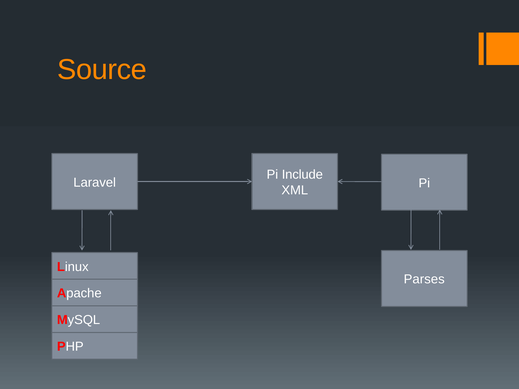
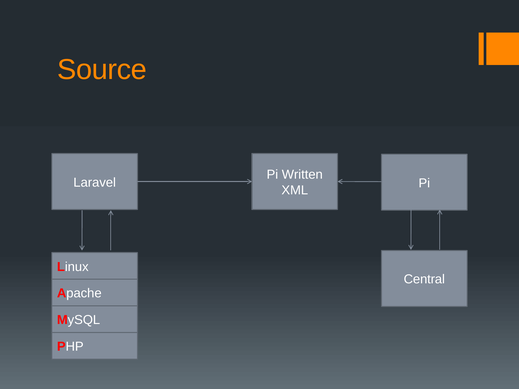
Include: Include -> Written (302, 175)
Parses: Parses -> Central (424, 280)
